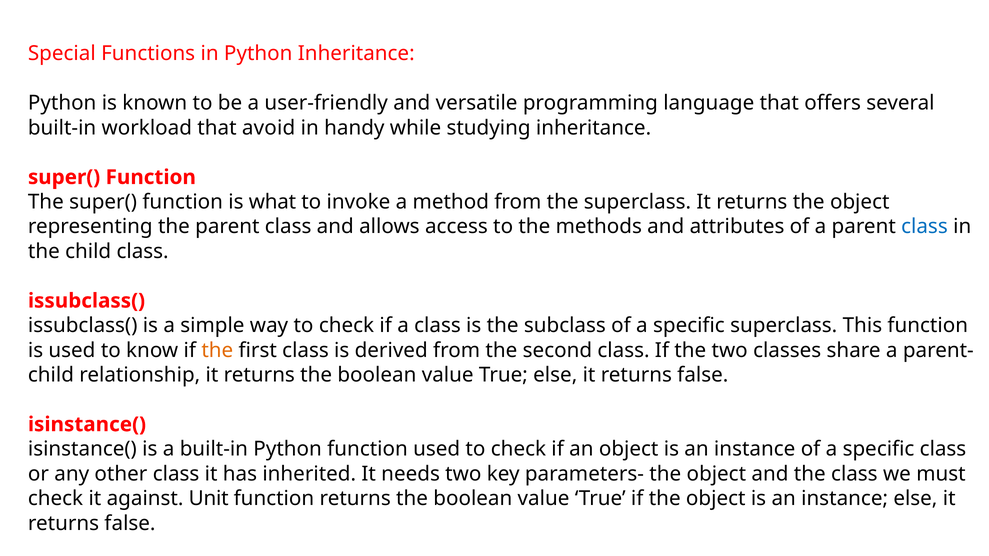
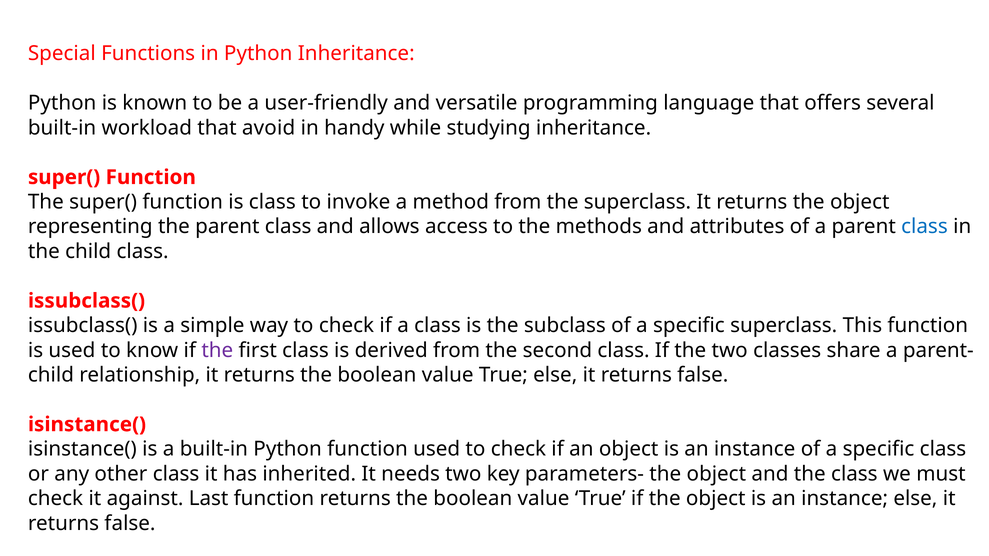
is what: what -> class (272, 202)
the colour: orange -> purple (217, 350)
Unit: Unit -> Last (209, 499)
